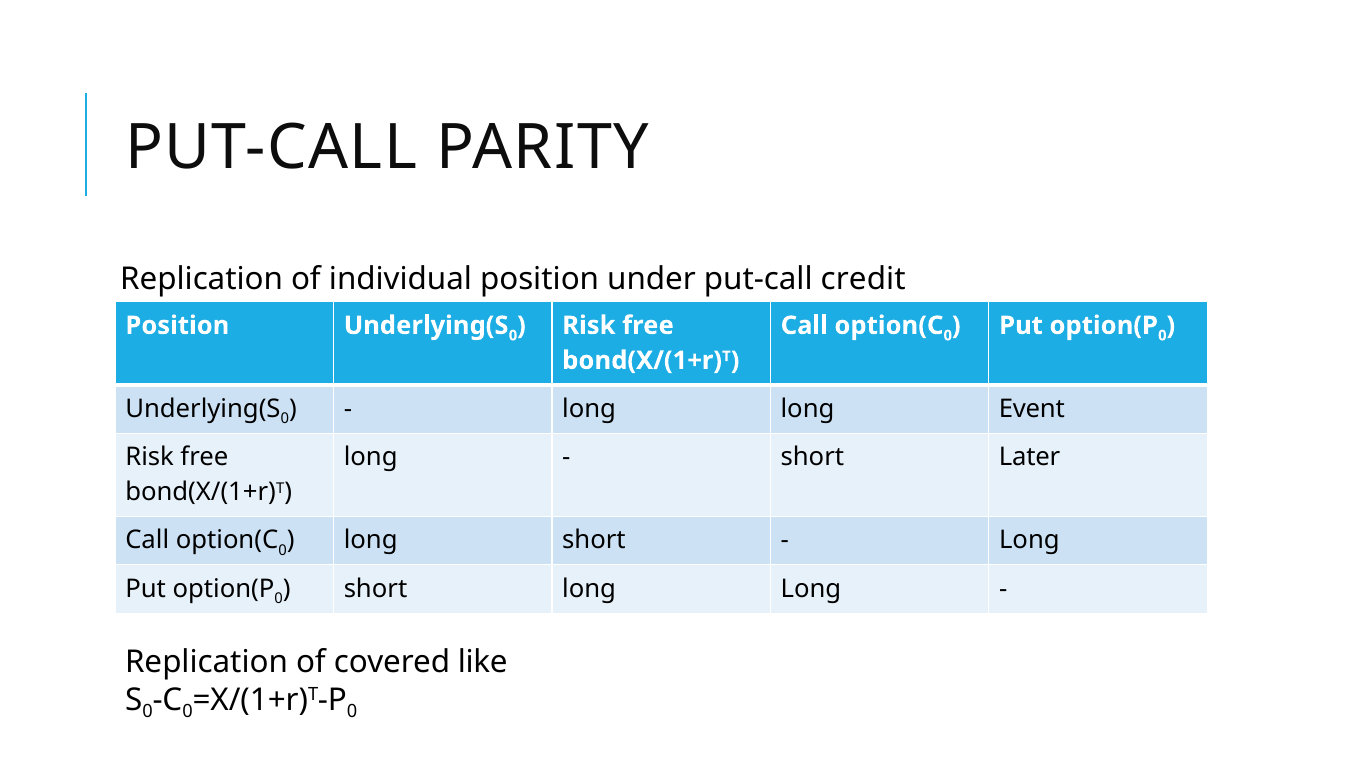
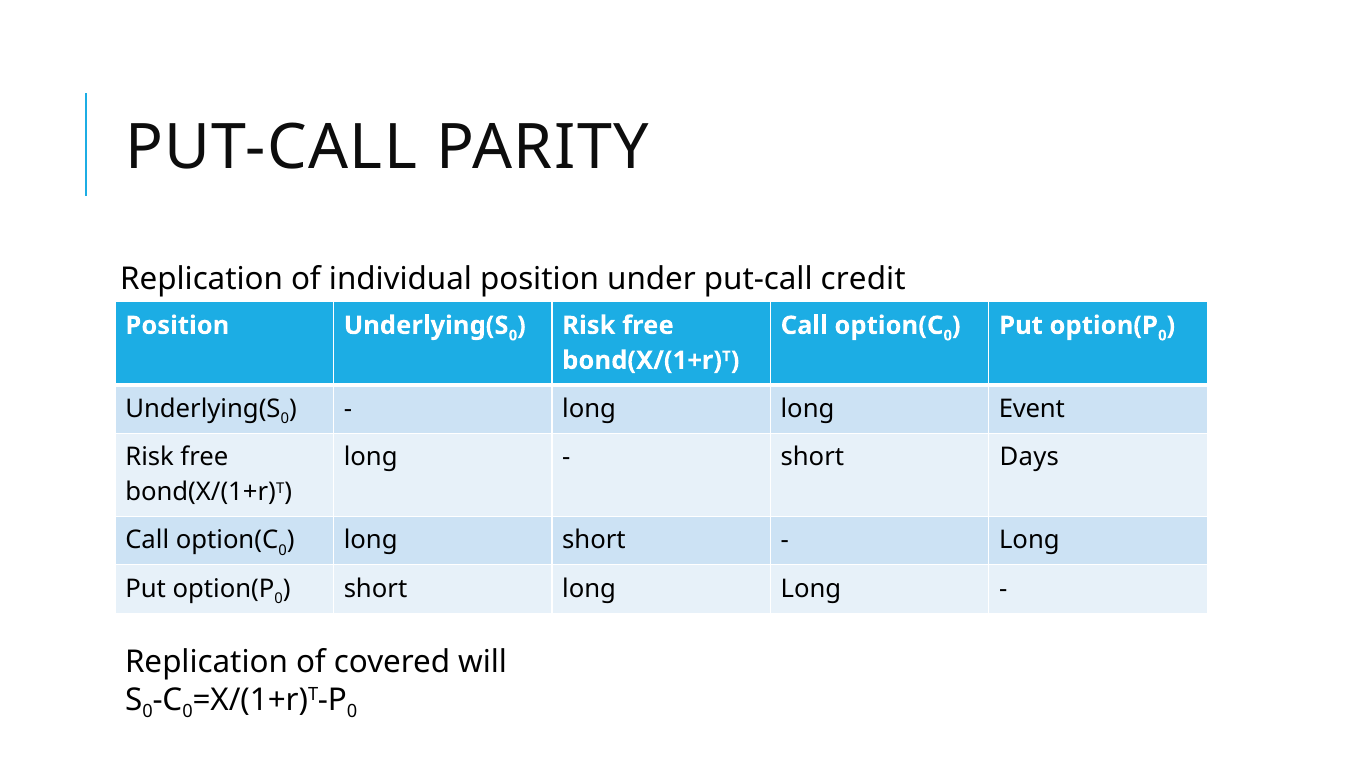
Later: Later -> Days (1029, 457)
like: like -> will (483, 662)
